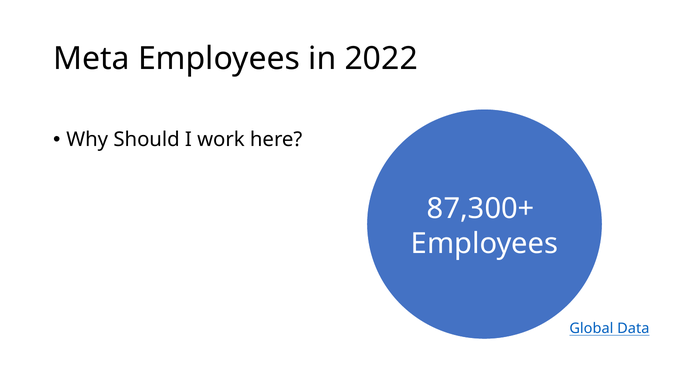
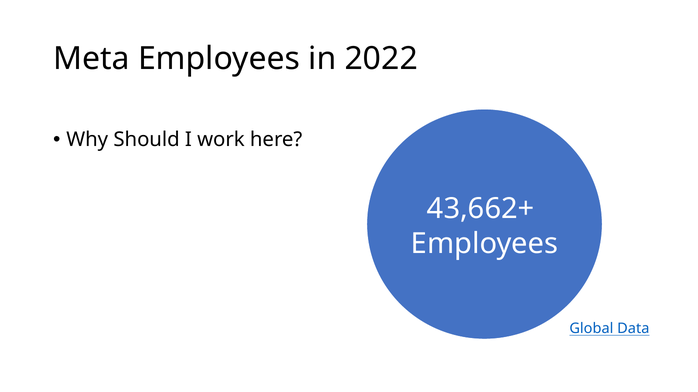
87,300+: 87,300+ -> 43,662+ (481, 209)
